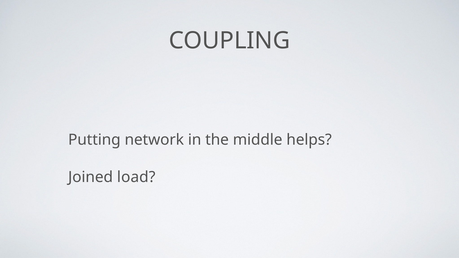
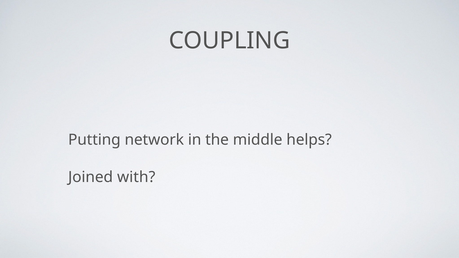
load: load -> with (136, 177)
